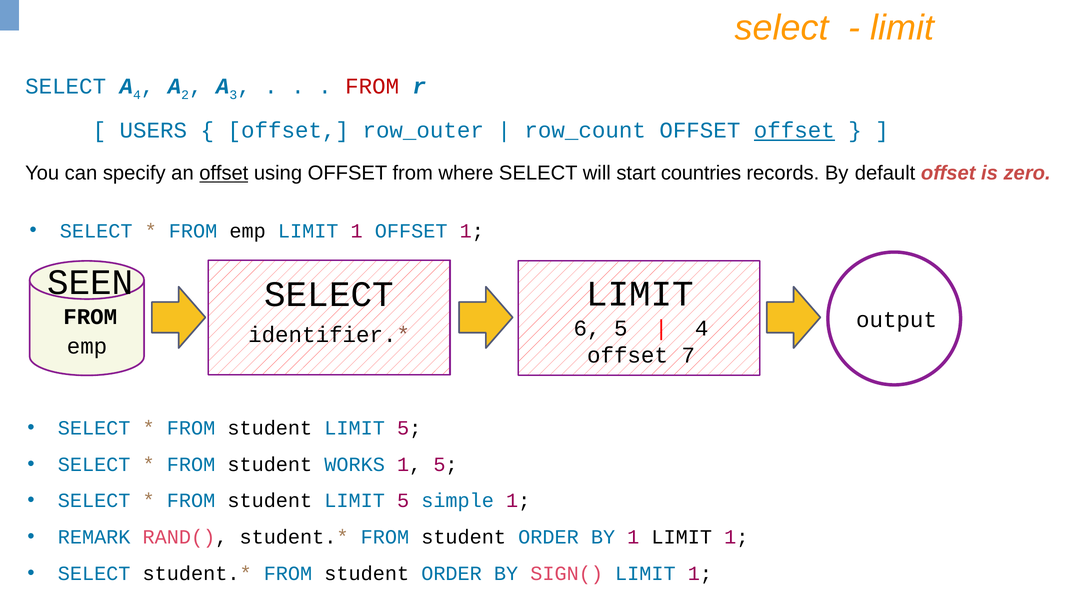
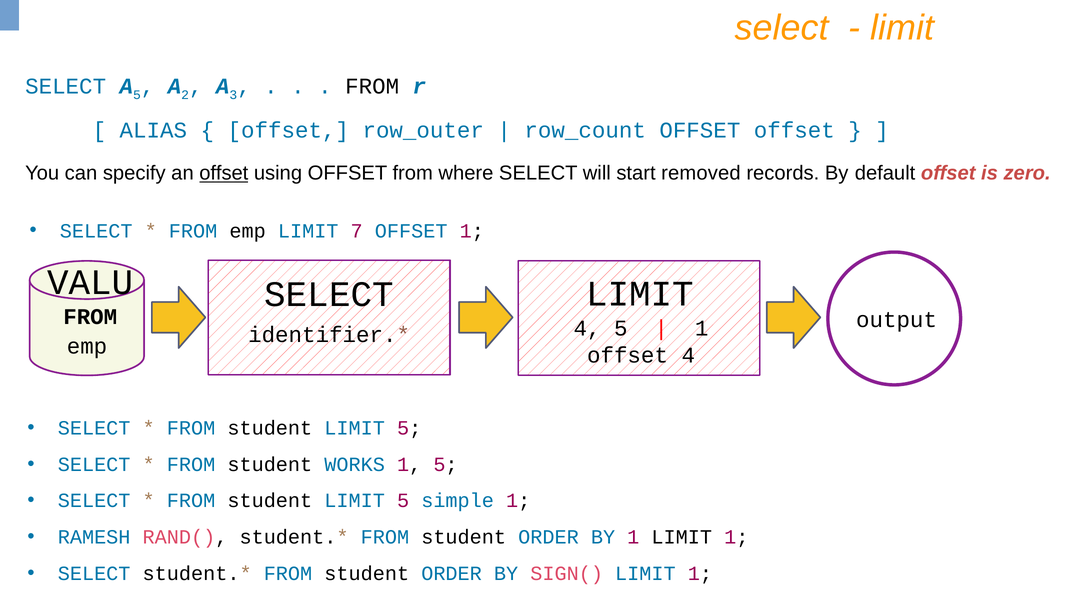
4: 4 -> 5 (137, 95)
FROM colour: red -> black (372, 86)
USERS: USERS -> ALIAS (153, 130)
offset underline: present -> none (794, 130)
countries: countries -> removed (701, 173)
emp LIMIT 1: 1 -> 7 (357, 231)
SEEN: SEEN -> VALU (90, 283)
6: 6 -> 4 (587, 328)
4: 4 -> 1 (702, 328)
offset 7: 7 -> 4 (688, 355)
REMARK: REMARK -> RAMESH (94, 537)
